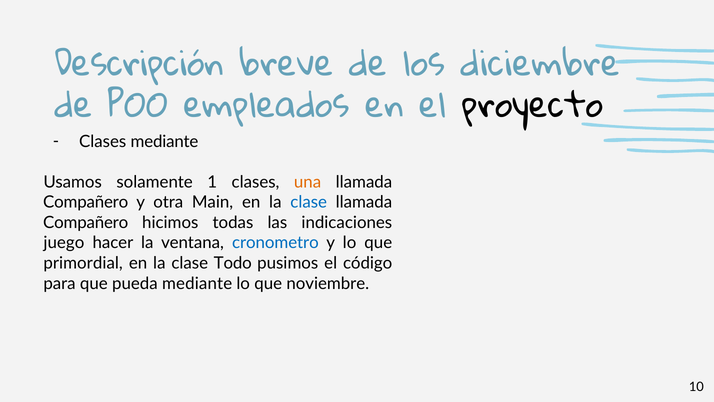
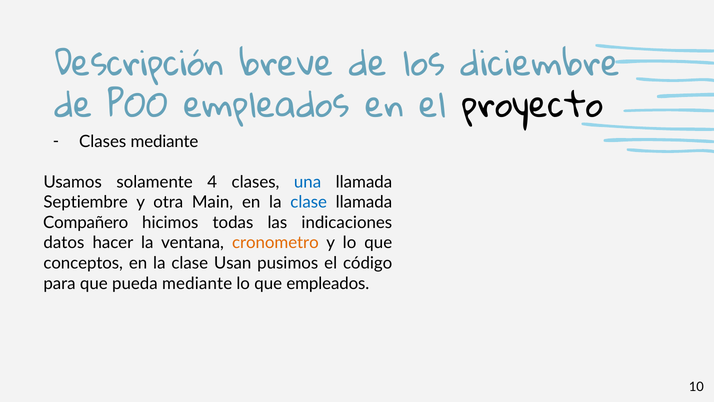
1: 1 -> 4 (212, 182)
una colour: orange -> blue (308, 182)
Compañero: Compañero -> Septiembre (86, 202)
juego: juego -> datos (64, 243)
cronometro colour: blue -> orange (275, 243)
primordial: primordial -> conceptos (83, 263)
Todo: Todo -> Usan (233, 263)
que noviembre: noviembre -> empleados (328, 283)
